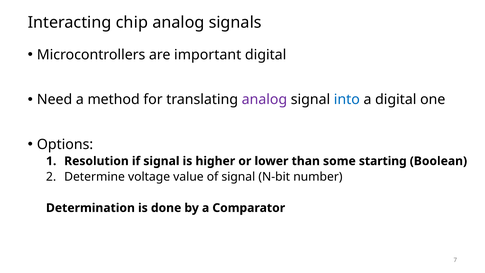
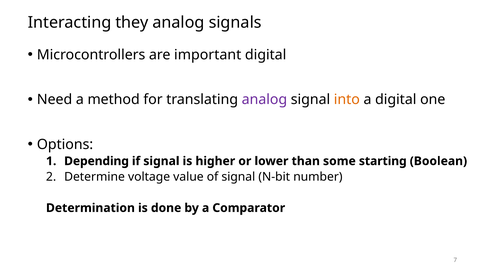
chip: chip -> they (132, 23)
into colour: blue -> orange (347, 100)
Resolution: Resolution -> Depending (97, 161)
